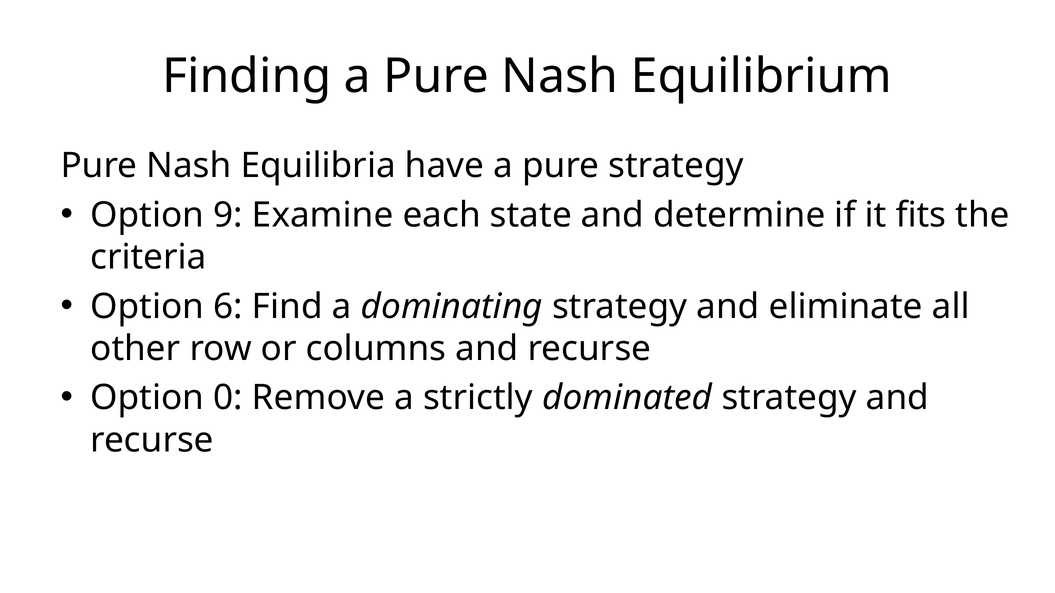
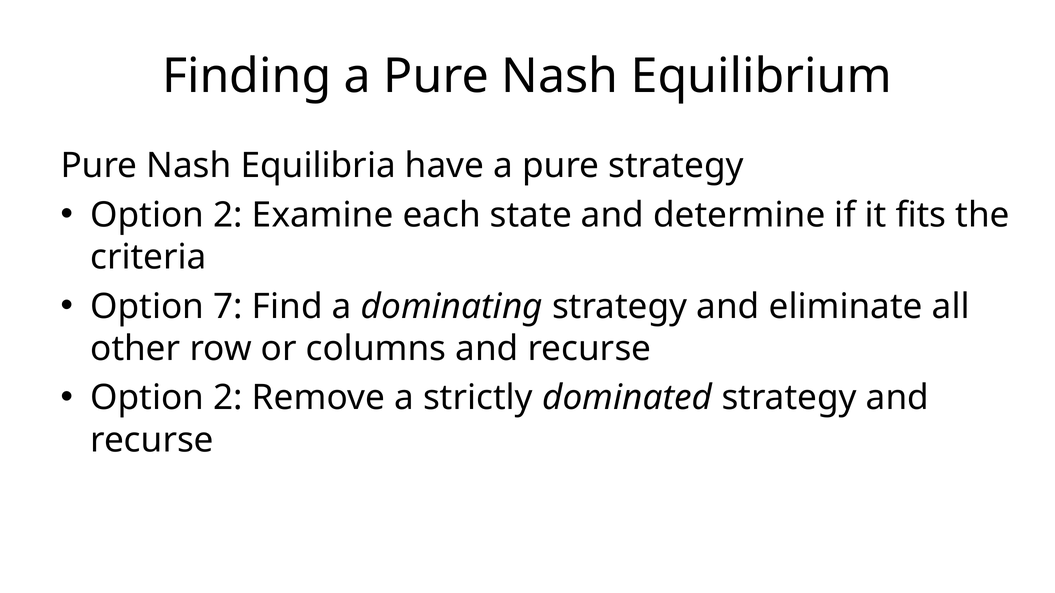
9: 9 -> 2 (228, 215)
6: 6 -> 7 (228, 307)
0: 0 -> 2 (228, 398)
